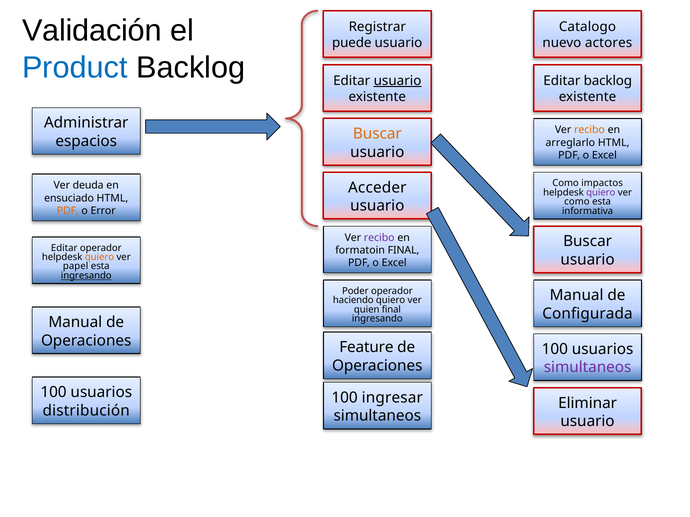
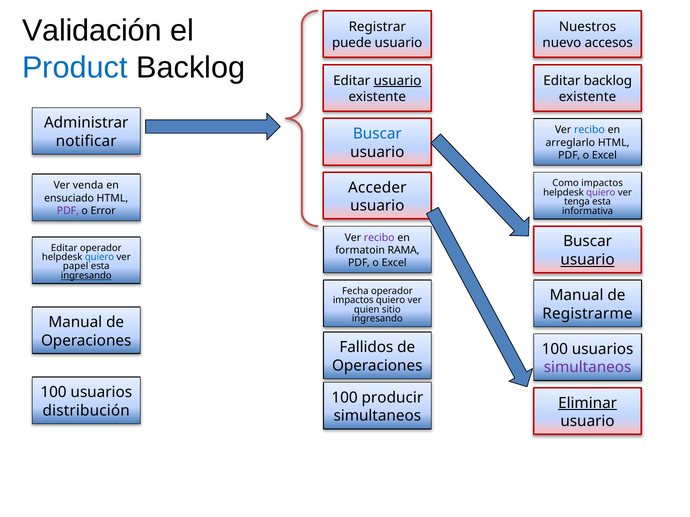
Catalogo: Catalogo -> Nuestros (588, 27)
actores: actores -> accesos (609, 43)
recibo colour: orange -> blue (589, 130)
Buscar colour: orange -> blue (377, 134)
espacios: espacios -> notificar (86, 141)
deuda: deuda -> venda (88, 186)
como: como -> tenga (577, 202)
PDF colour: orange -> purple (68, 211)
formatoin FINAL: FINAL -> RAMA (404, 250)
quiero colour: orange -> blue (100, 257)
usuario underline: none -> present (588, 260)
Poder: Poder -> Fecha (355, 291)
haciendo: haciendo -> impactos (353, 300)
quien final: final -> sitio (391, 310)
Configurada: Configurada -> Registrarme (587, 314)
Feature: Feature -> Fallidos (366, 348)
ingresar: ingresar -> producir (392, 398)
Eliminar underline: none -> present (588, 403)
